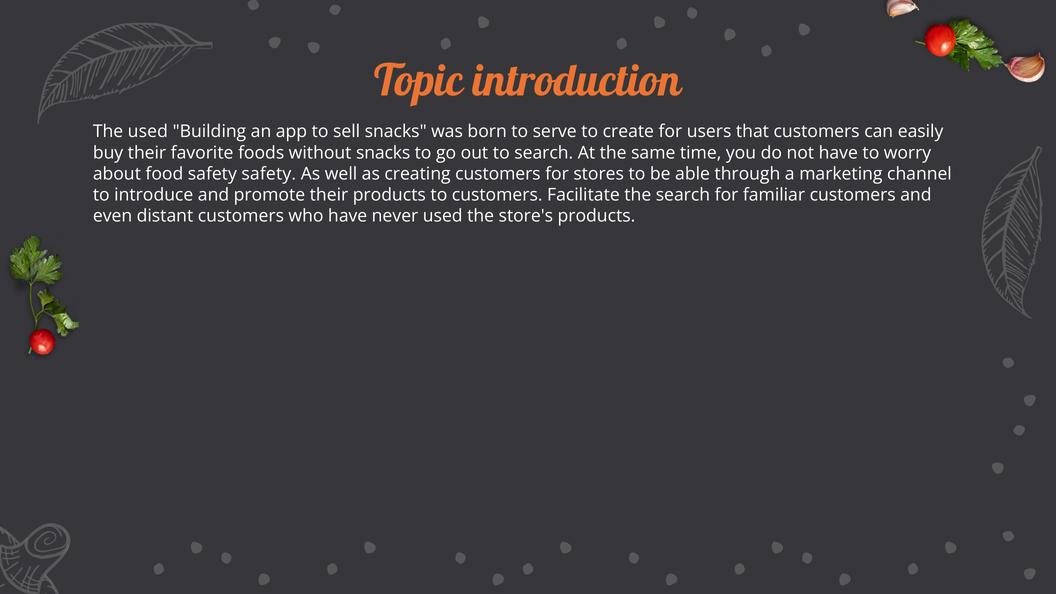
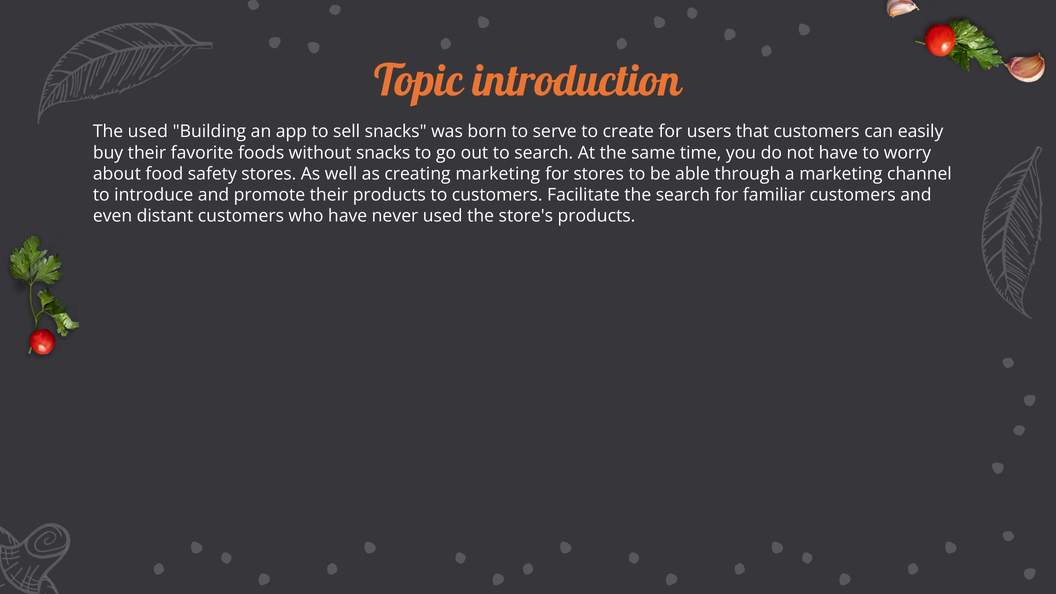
safety safety: safety -> stores (269, 174)
creating customers: customers -> marketing (498, 174)
